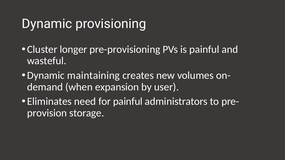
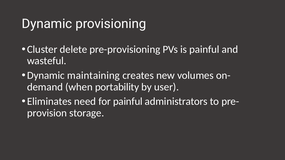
longer: longer -> delete (73, 49)
expansion: expansion -> portability (117, 87)
